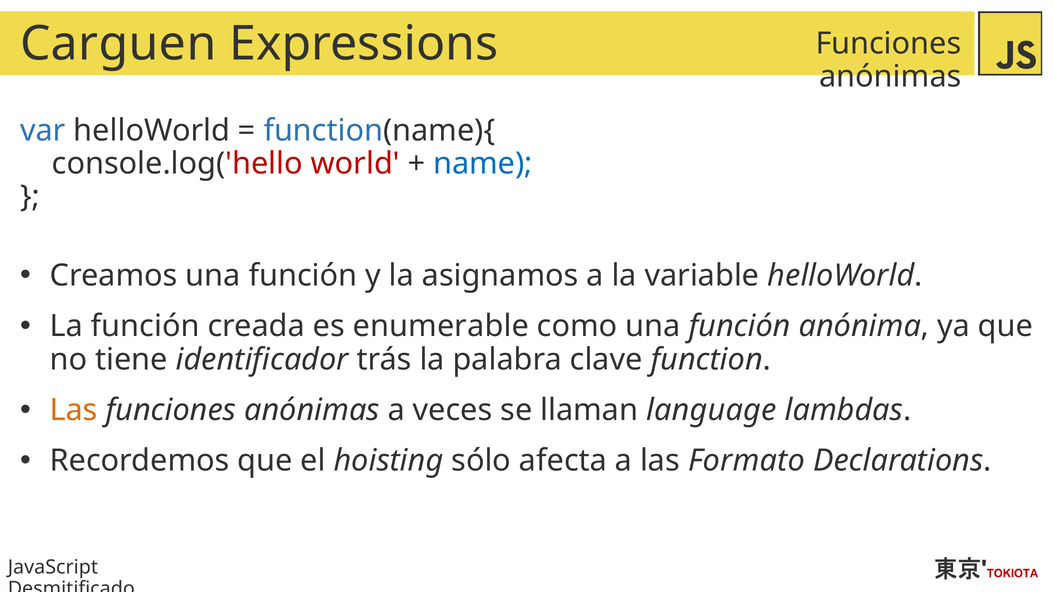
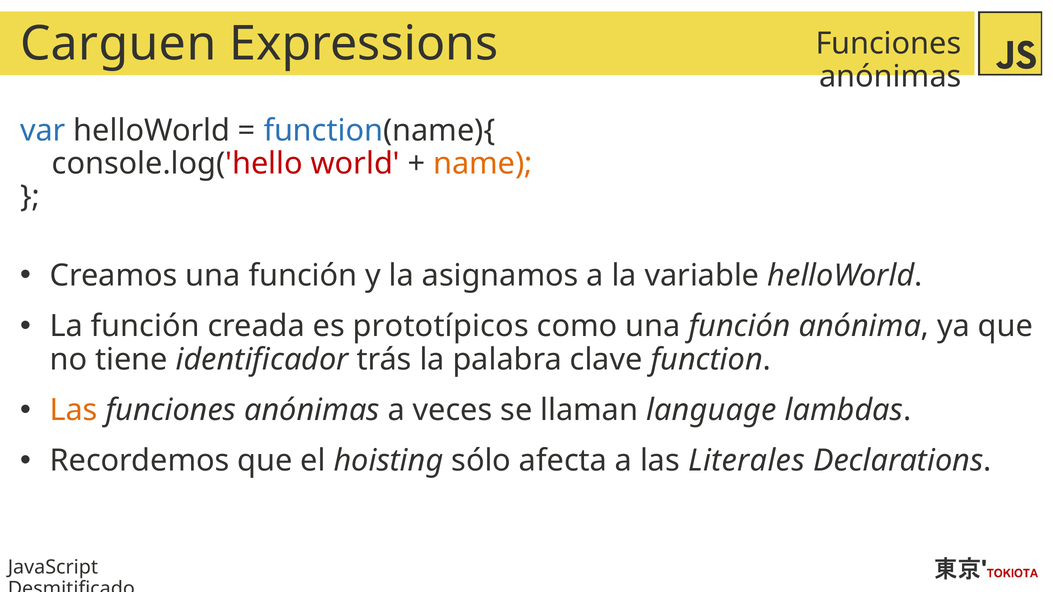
name colour: blue -> orange (483, 164)
enumerable: enumerable -> prototípicos (441, 326)
Formato: Formato -> Literales (746, 461)
